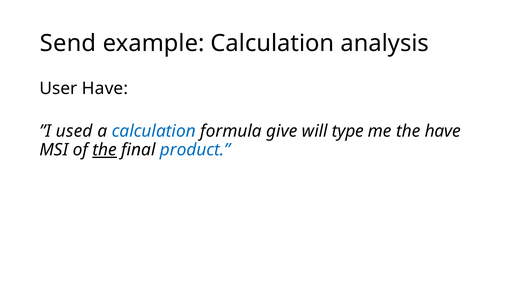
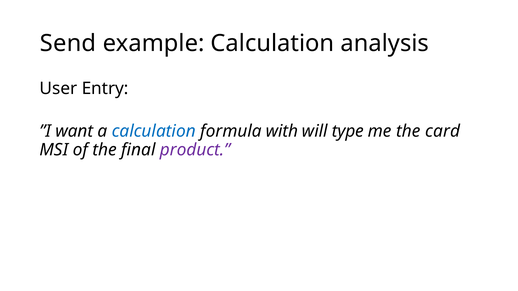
User Have: Have -> Entry (105, 89)
used: used -> want (74, 131)
give: give -> with (282, 131)
the have: have -> card (443, 131)
the underline: present -> none (105, 150)
product colour: blue -> purple (195, 150)
